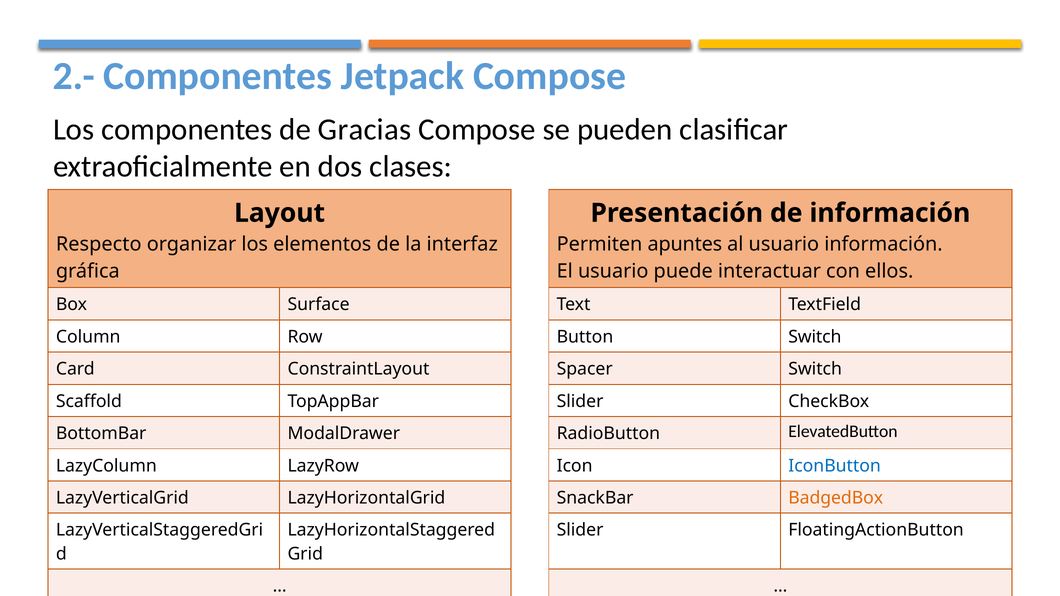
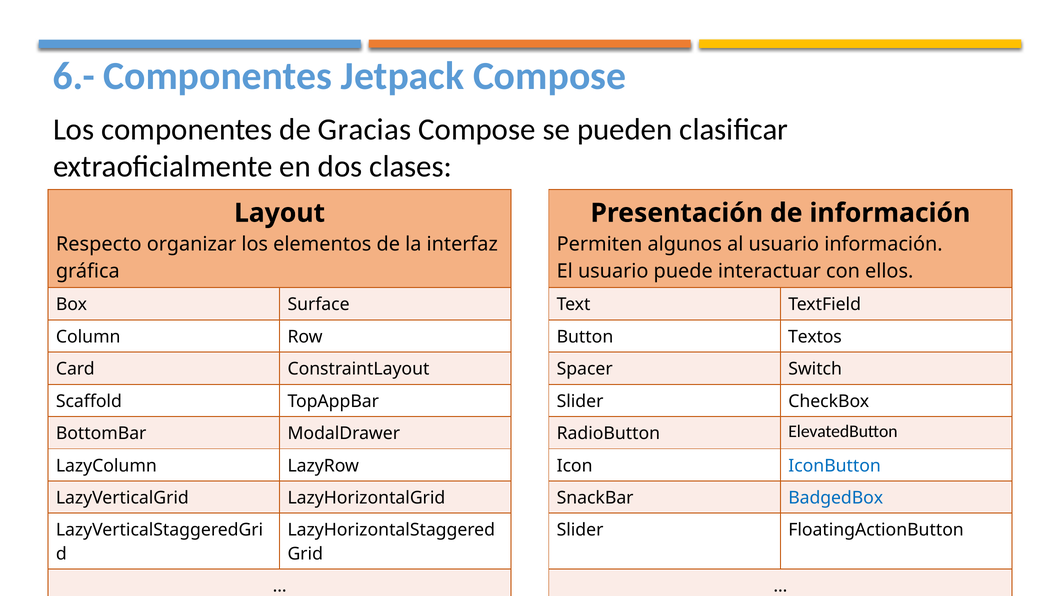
2.-: 2.- -> 6.- (74, 76)
apuntes: apuntes -> algunos (685, 244)
Button Switch: Switch -> Textos (815, 337)
BadgedBox colour: orange -> blue (836, 498)
